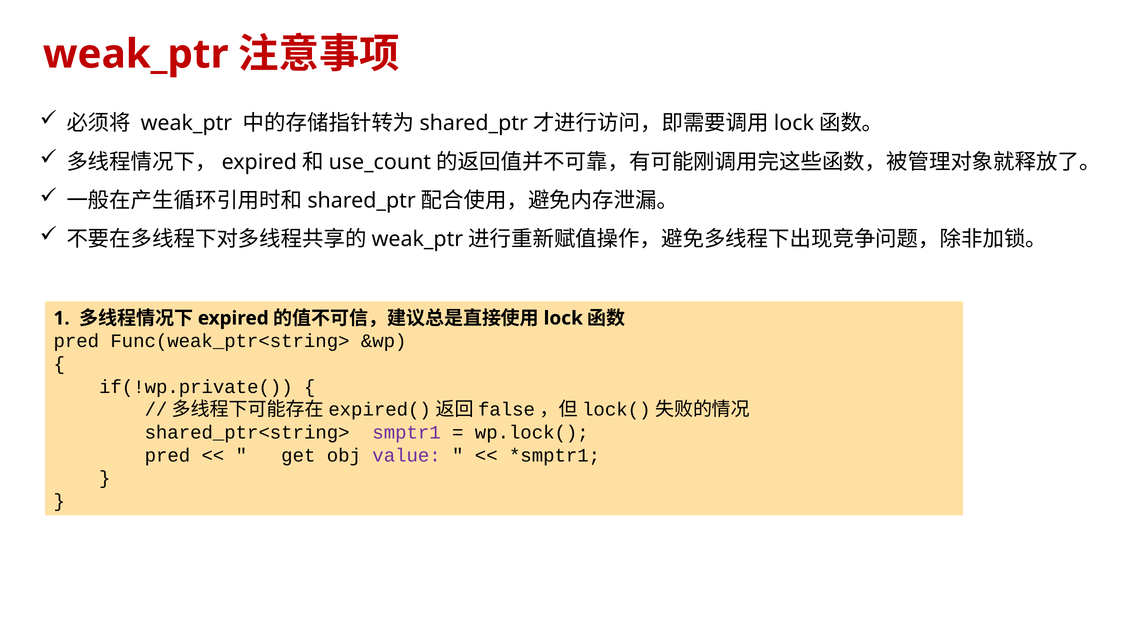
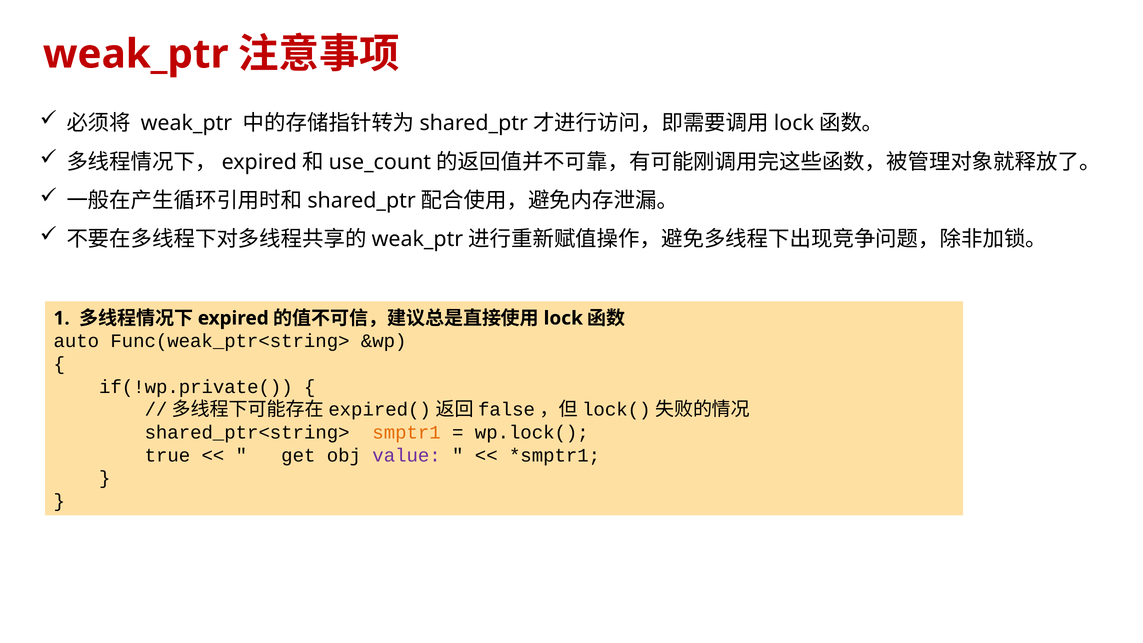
pred: pred -> auto (76, 341)
smptr1 colour: purple -> orange (407, 432)
pred: pred -> true (167, 455)
